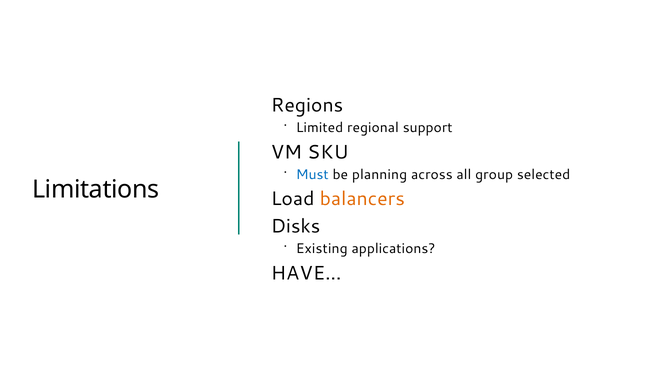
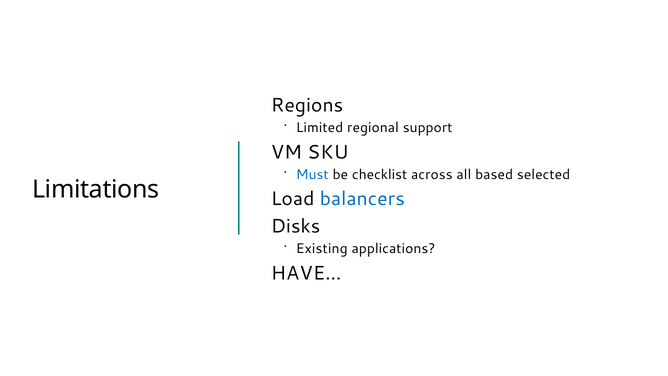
planning: planning -> checklist (380, 175)
group: group -> based (494, 175)
balancers colour: orange -> blue (362, 199)
